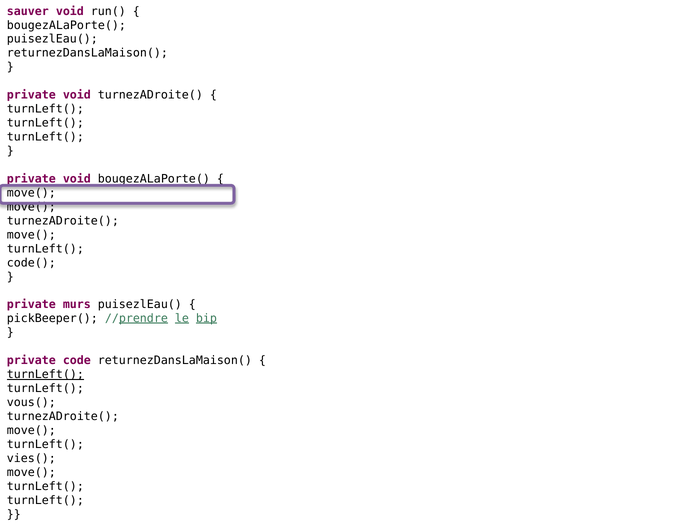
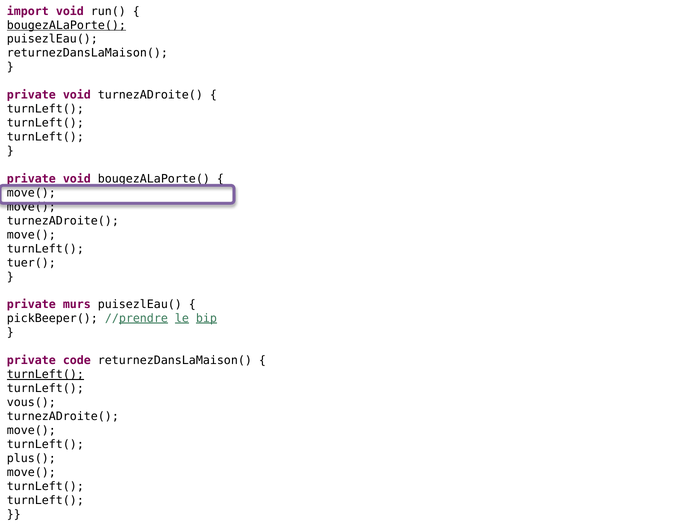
sauver: sauver -> import (28, 11)
bougezALaPorte( underline: none -> present (66, 25)
code(: code( -> tuer( (31, 263)
vies(: vies( -> plus( (31, 459)
